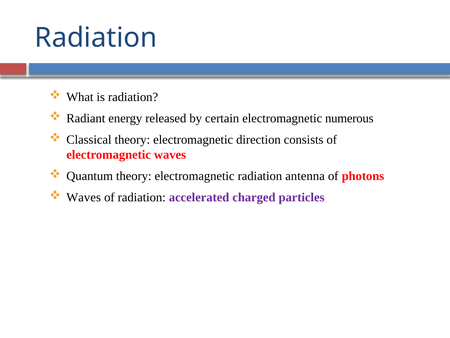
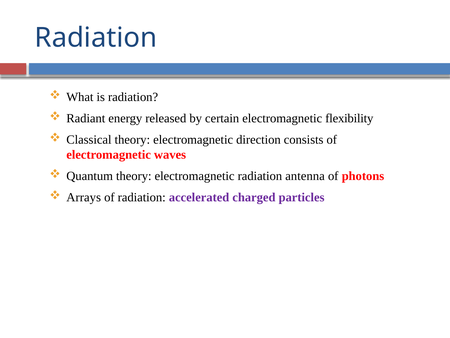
numerous: numerous -> flexibility (349, 118)
Waves: Waves -> Arrays (84, 197)
